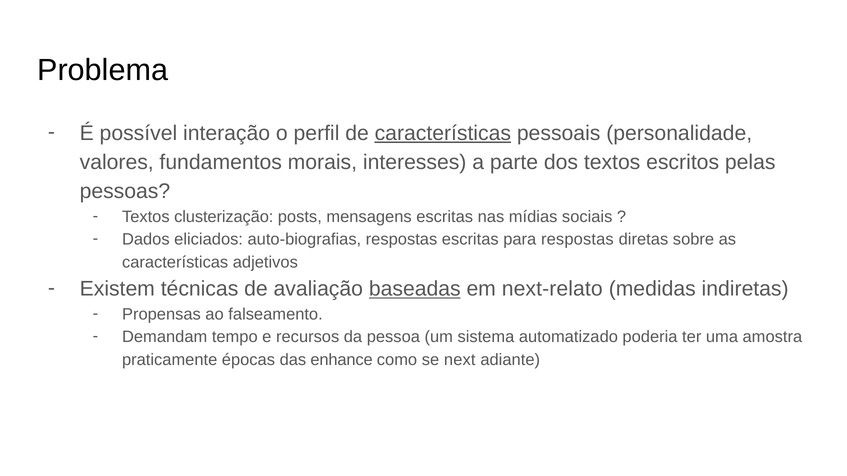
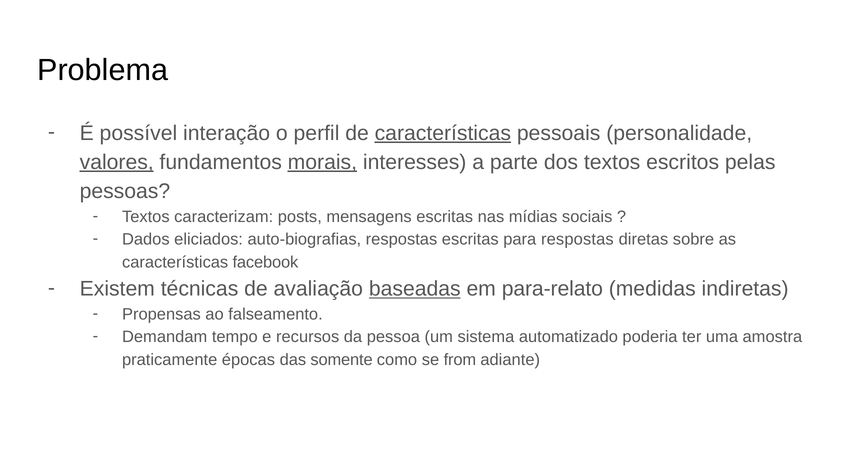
valores underline: none -> present (117, 162)
morais underline: none -> present (322, 162)
clusterização: clusterização -> caracterizam (224, 217)
adjetivos: adjetivos -> facebook (265, 262)
next-relato: next-relato -> para-relato (552, 289)
enhance: enhance -> somente (342, 360)
next: next -> from (460, 360)
